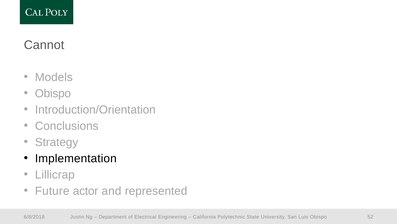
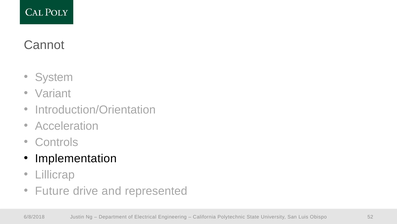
Models: Models -> System (54, 77)
Obispo: Obispo -> Variant (53, 93)
Conclusions: Conclusions -> Acceleration (67, 126)
Strategy: Strategy -> Controls (57, 142)
actor: actor -> drive (86, 190)
